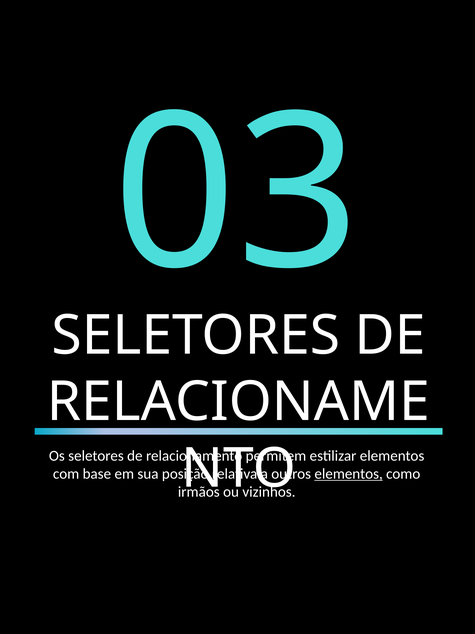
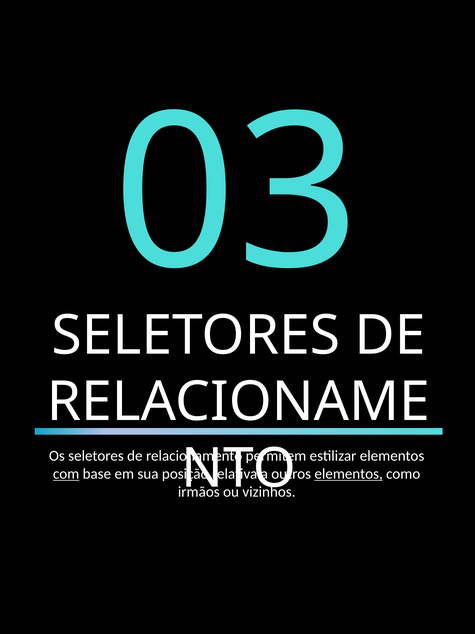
com underline: none -> present (66, 473)
